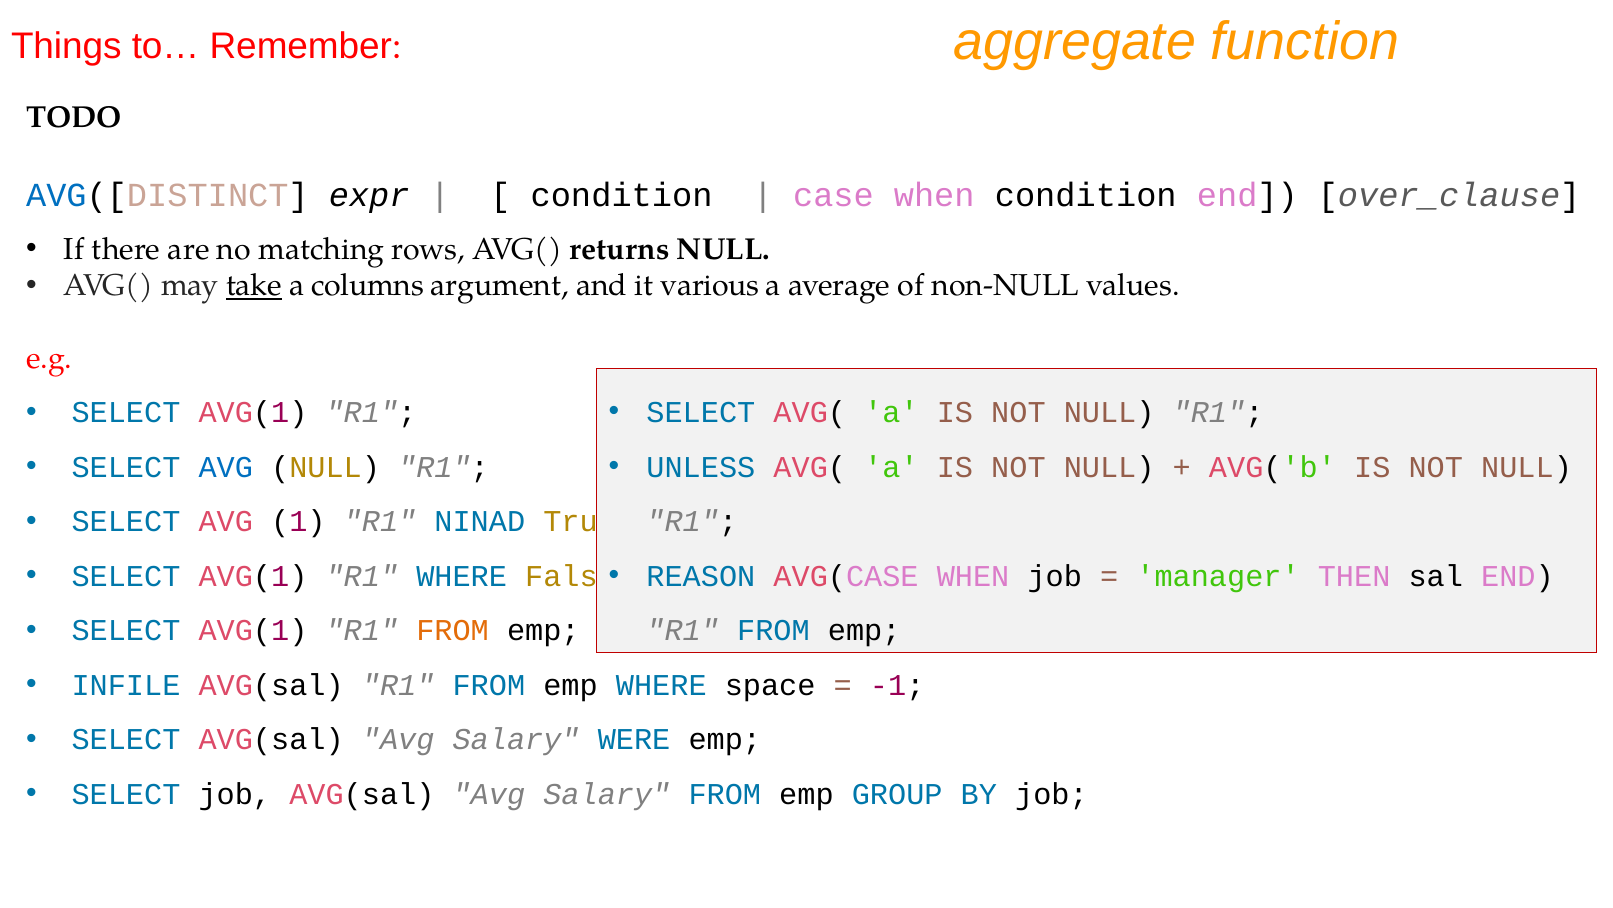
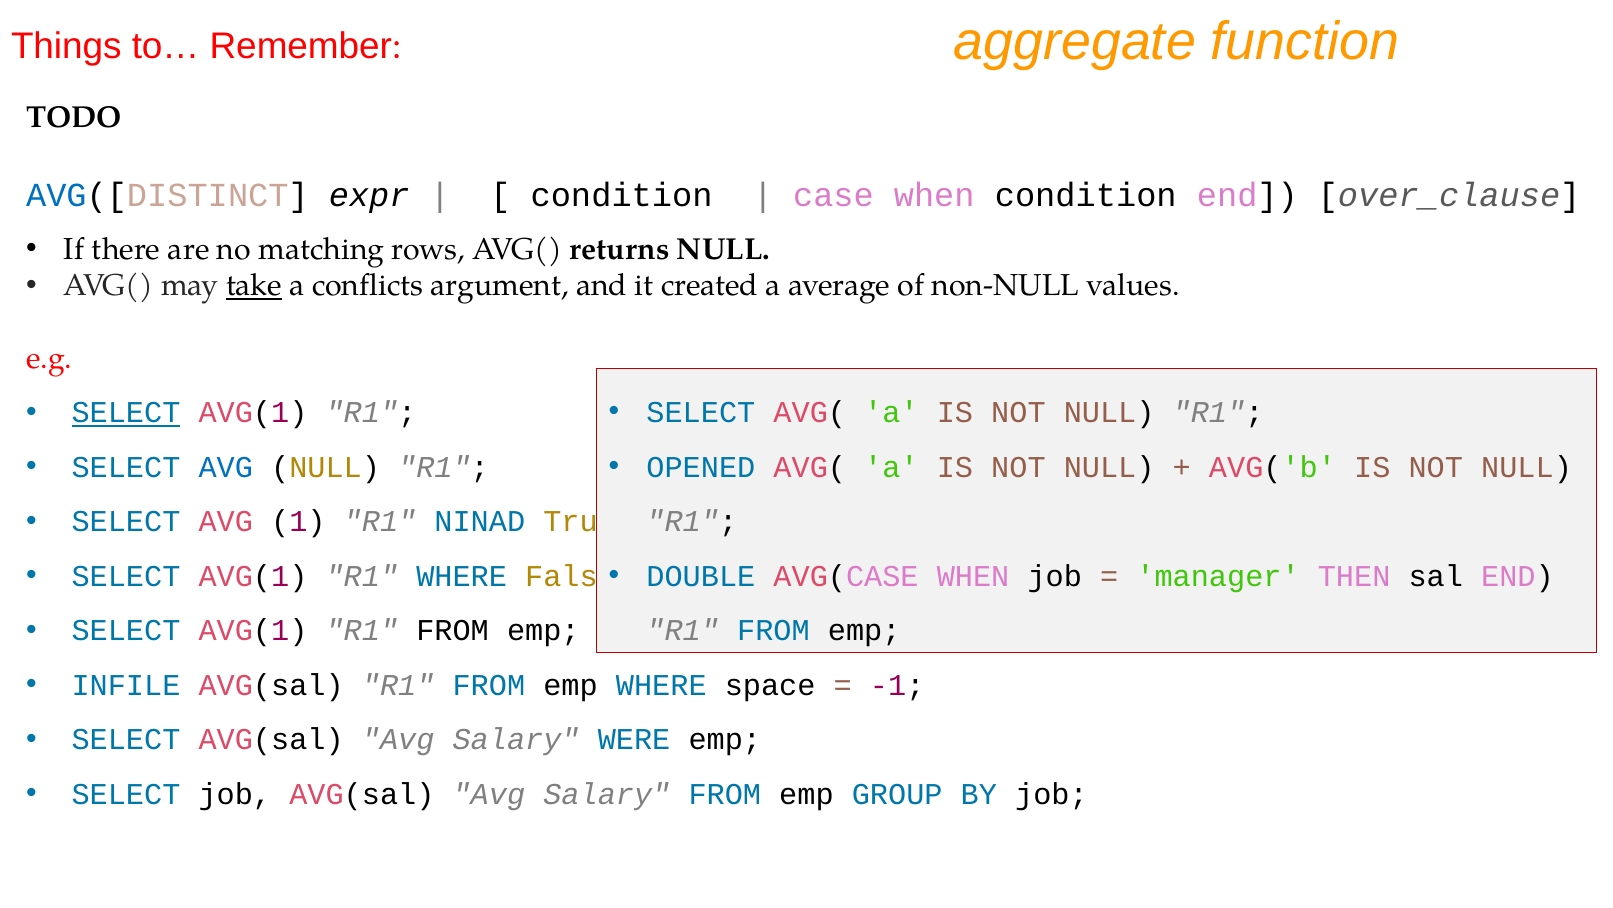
columns: columns -> conflicts (368, 286)
various: various -> created (710, 286)
SELECT underline: none -> present (126, 413)
UNLESS: UNLESS -> OPENED (701, 467)
REASON: REASON -> DOUBLE (701, 576)
FROM colour: orange -> black (453, 630)
